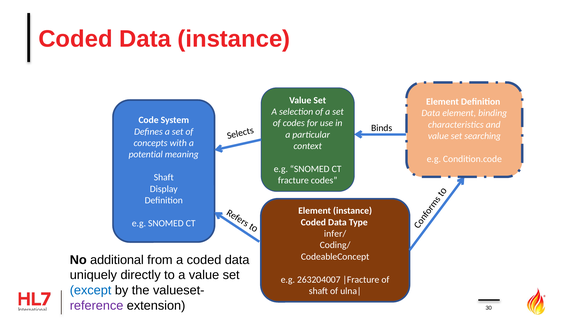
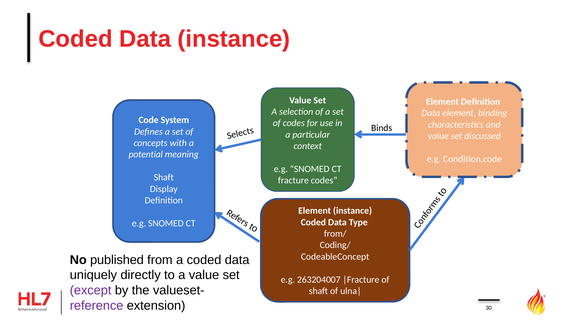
searching: searching -> discussed (483, 136)
infer/: infer/ -> from/ (335, 234)
additional: additional -> published (117, 260)
except colour: blue -> purple (91, 291)
